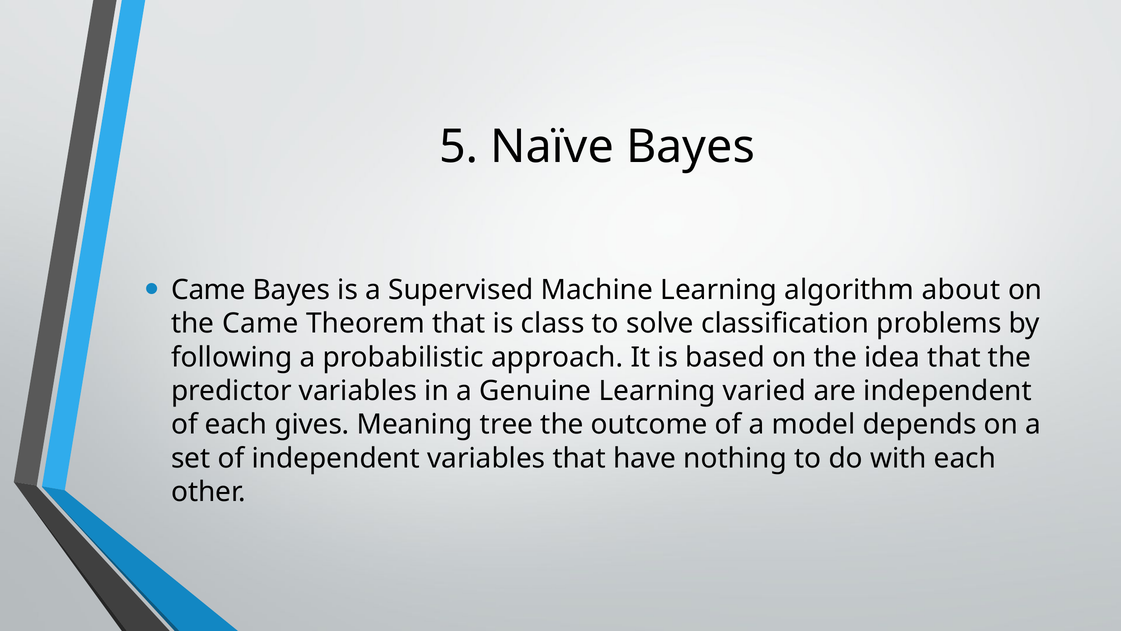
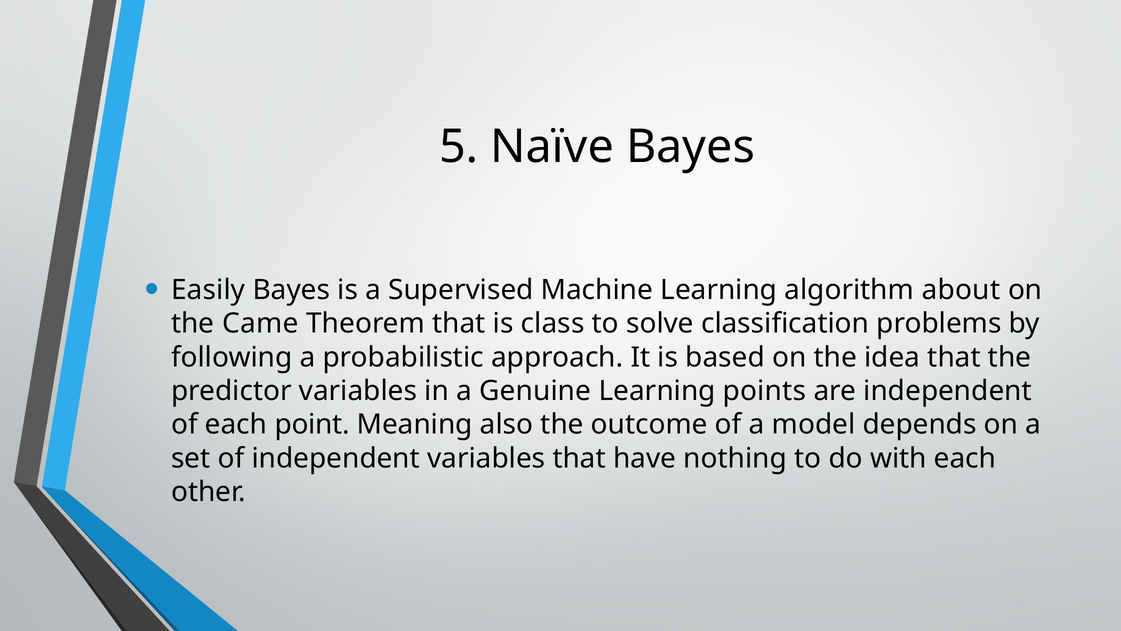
Came: Came -> Easily (208, 290)
varied: varied -> points (764, 391)
gives: gives -> point (312, 424)
tree: tree -> also (507, 424)
